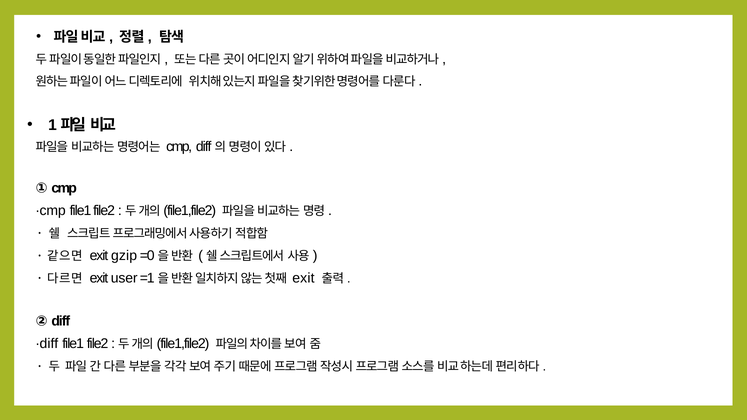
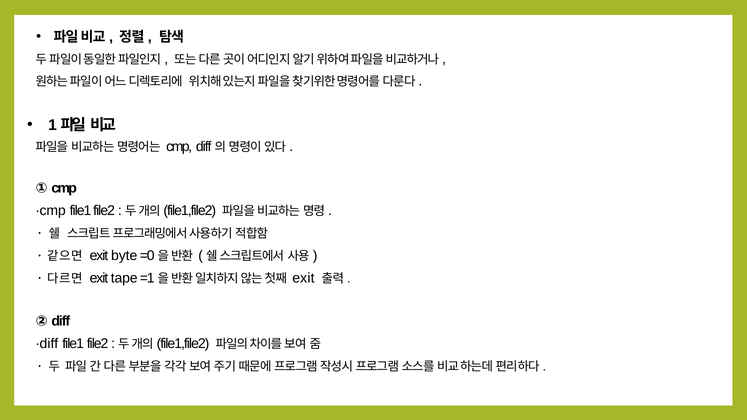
gzip: gzip -> byte (124, 256)
user: user -> tape (124, 278)
